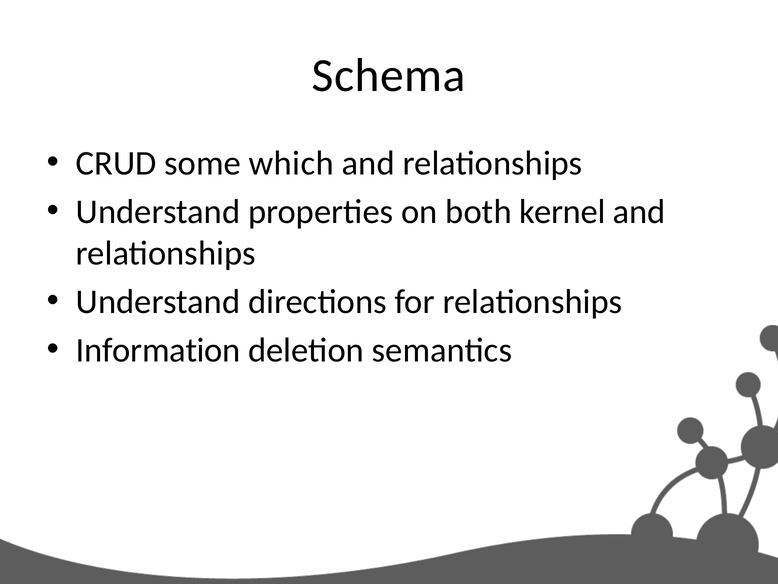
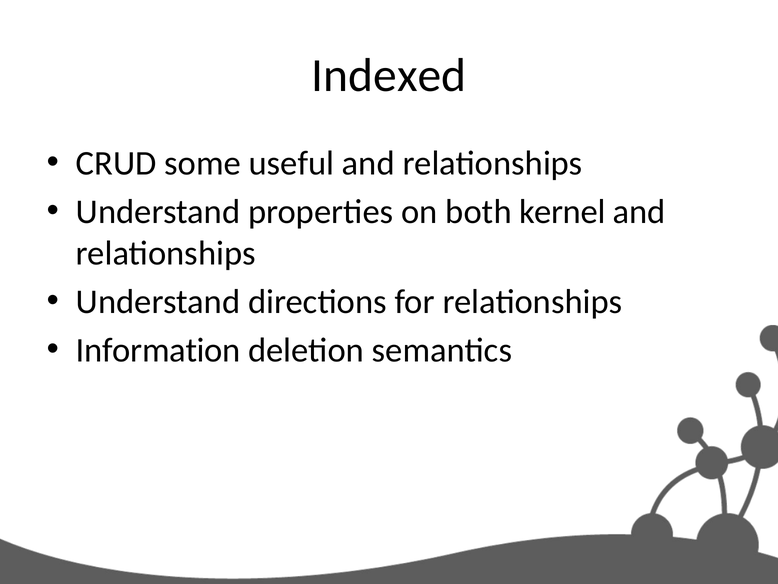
Schema: Schema -> Indexed (389, 75)
which: which -> useful (292, 163)
